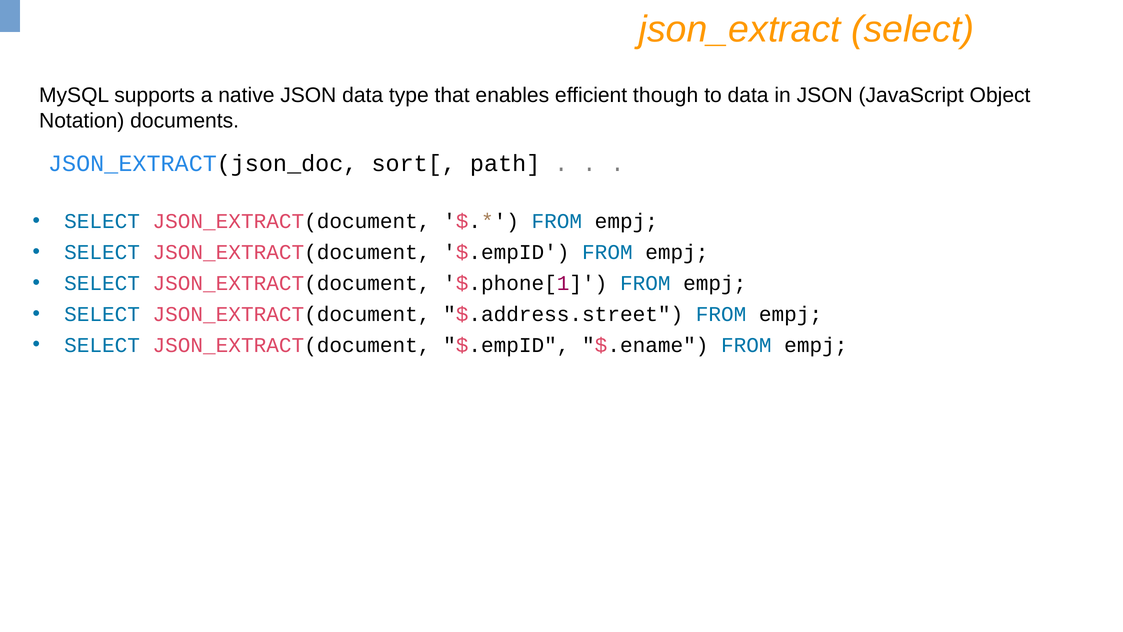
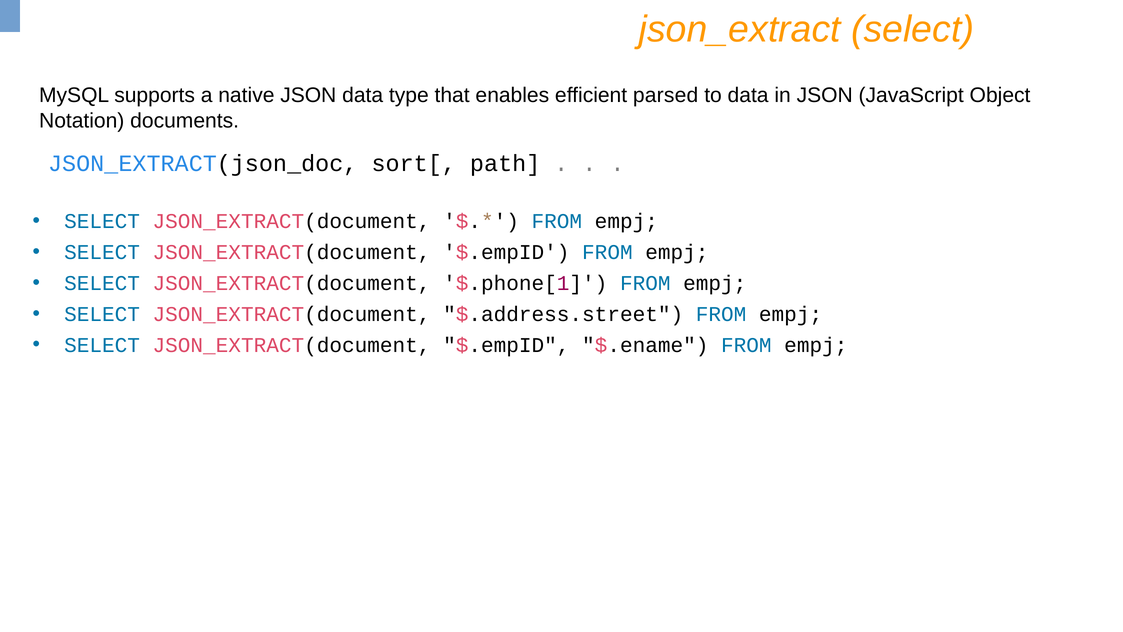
though: though -> parsed (666, 95)
